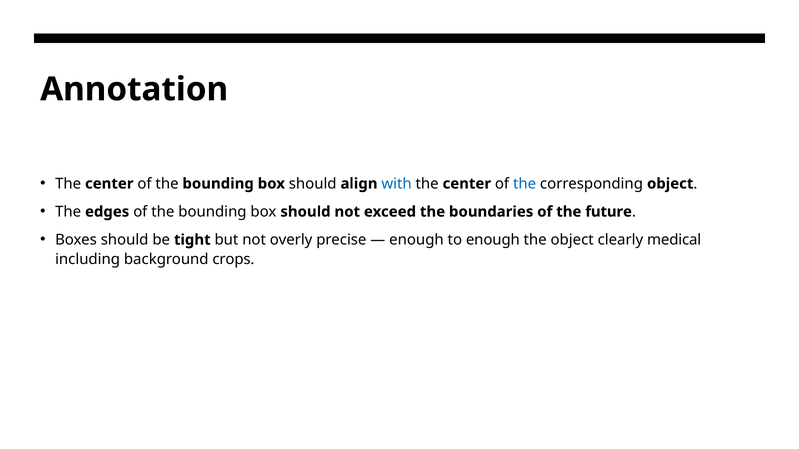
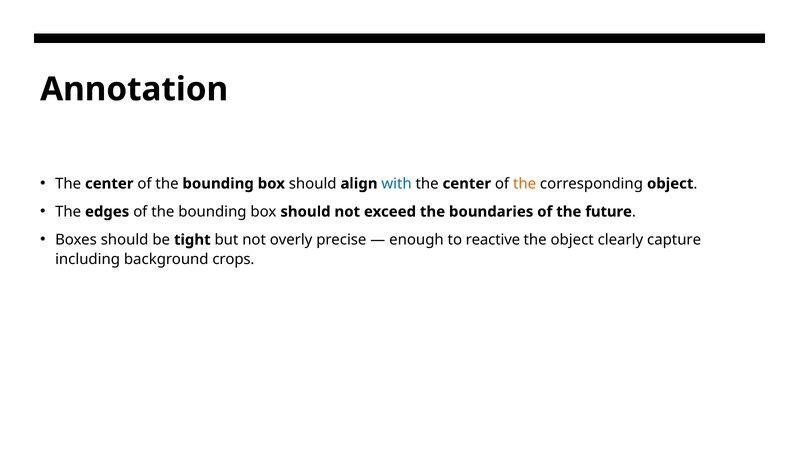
the colour: blue -> orange (525, 184)
to enough: enough -> reactive (493, 240)
medical: medical -> capture (674, 240)
